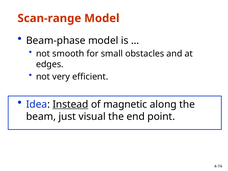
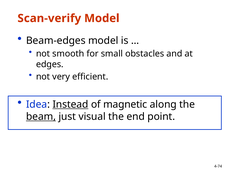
Scan-range: Scan-range -> Scan-verify (49, 18)
Beam-phase: Beam-phase -> Beam-edges (56, 41)
beam underline: none -> present (41, 117)
